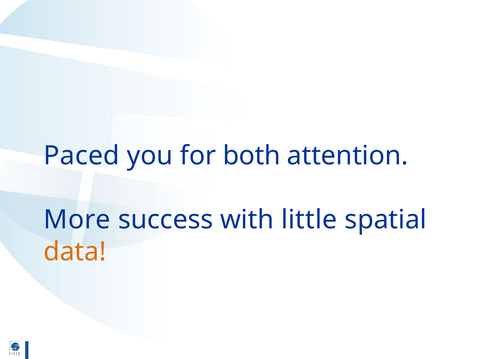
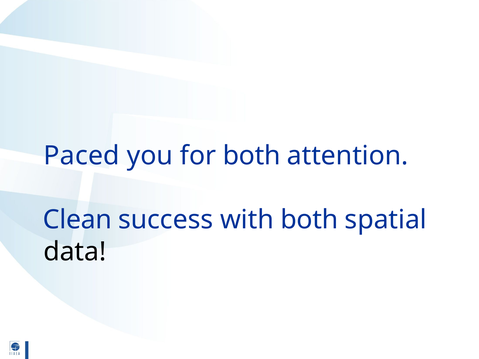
More: More -> Clean (77, 220)
with little: little -> both (309, 220)
data colour: orange -> black (75, 252)
